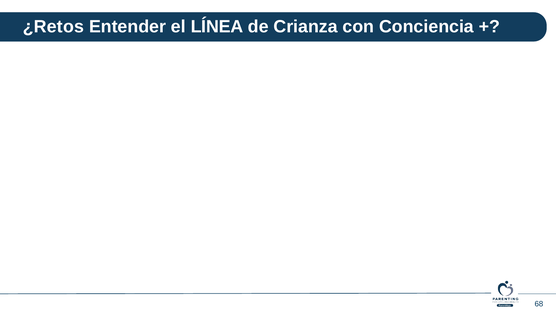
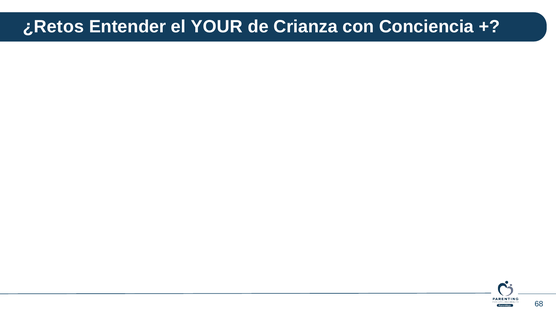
LÍNEA: LÍNEA -> YOUR (217, 27)
